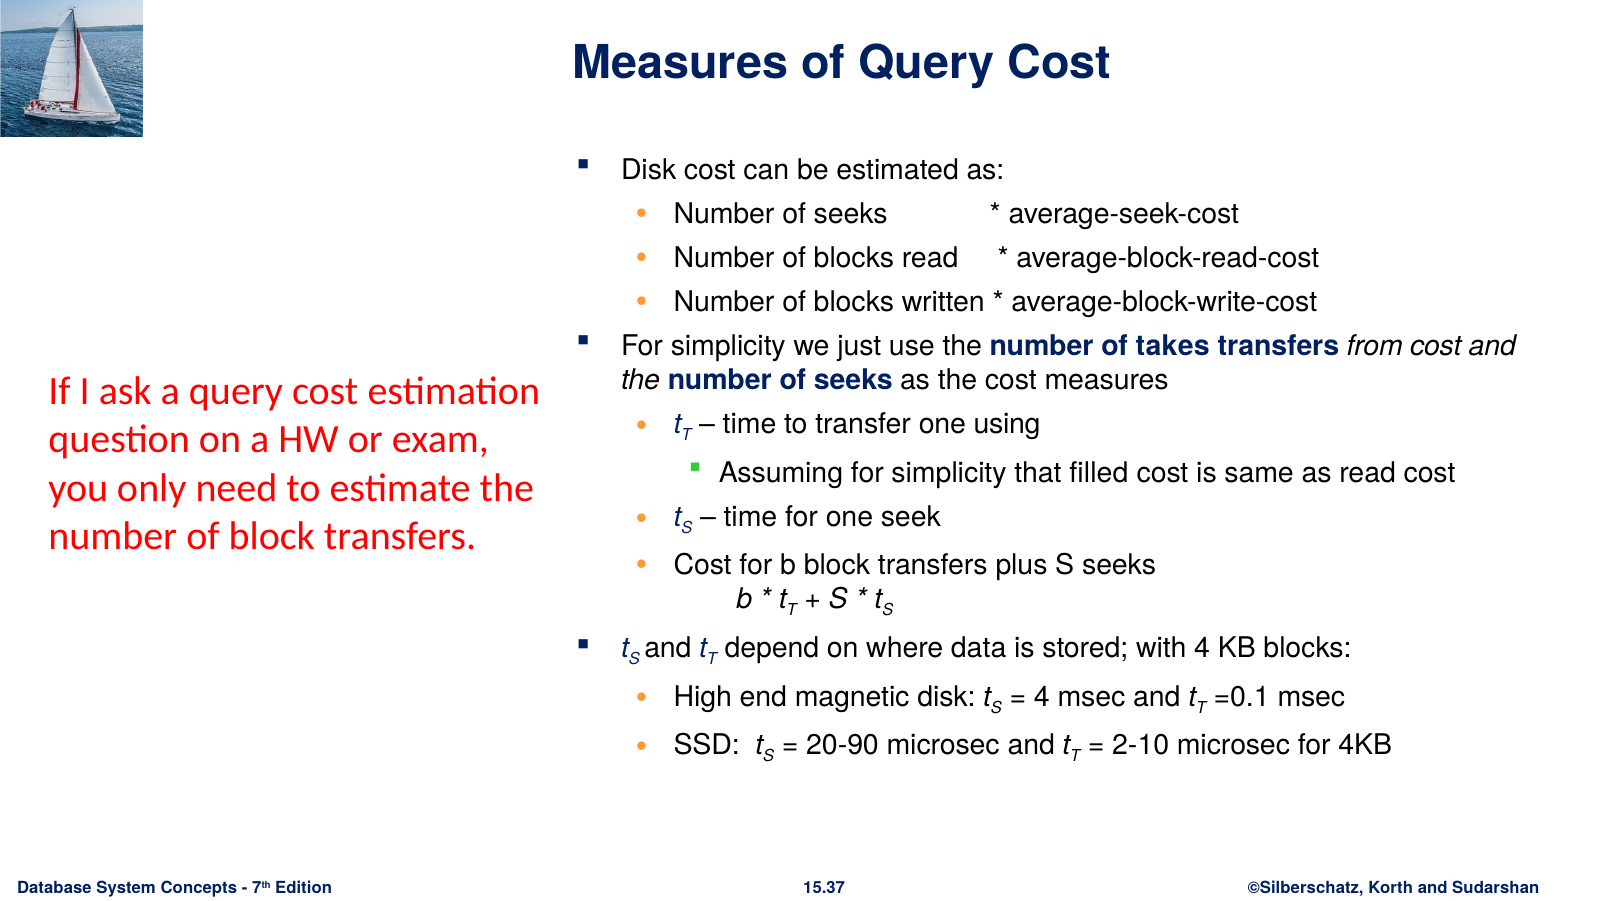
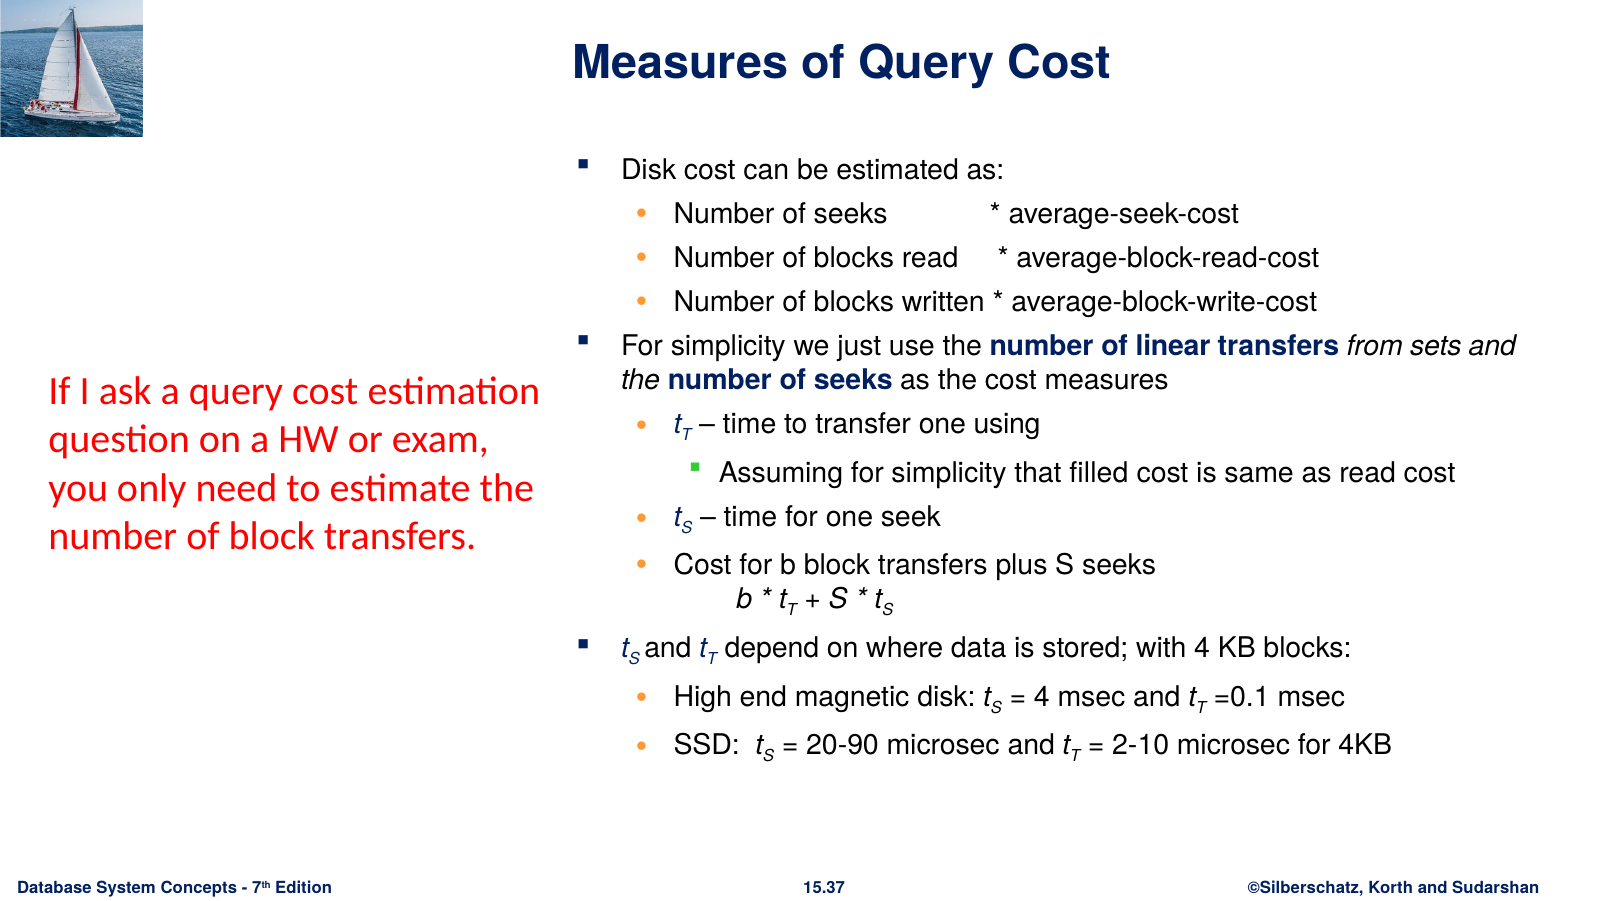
takes: takes -> linear (1173, 346)
from cost: cost -> sets (1436, 346)
